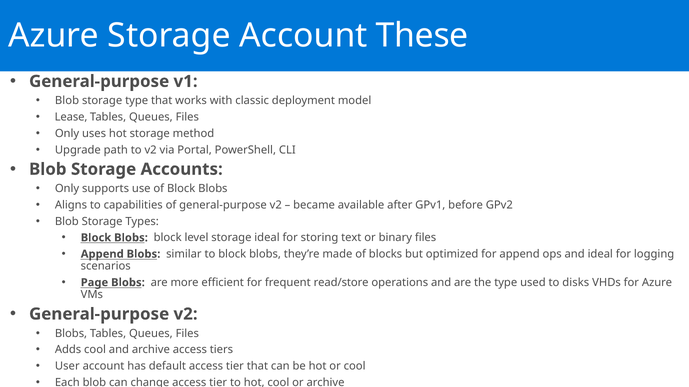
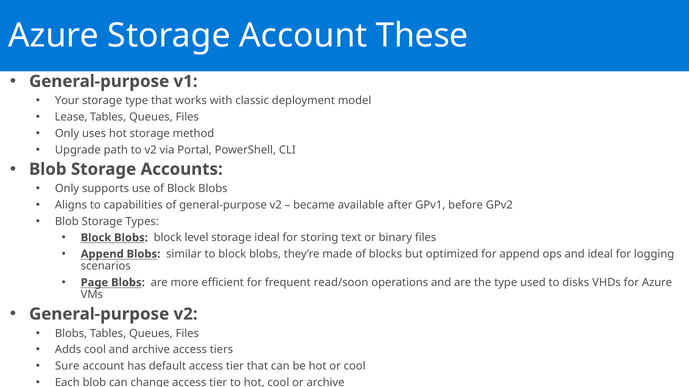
Blob: Blob -> Your (67, 101)
read/store: read/store -> read/soon (341, 283)
User: User -> Sure (67, 367)
